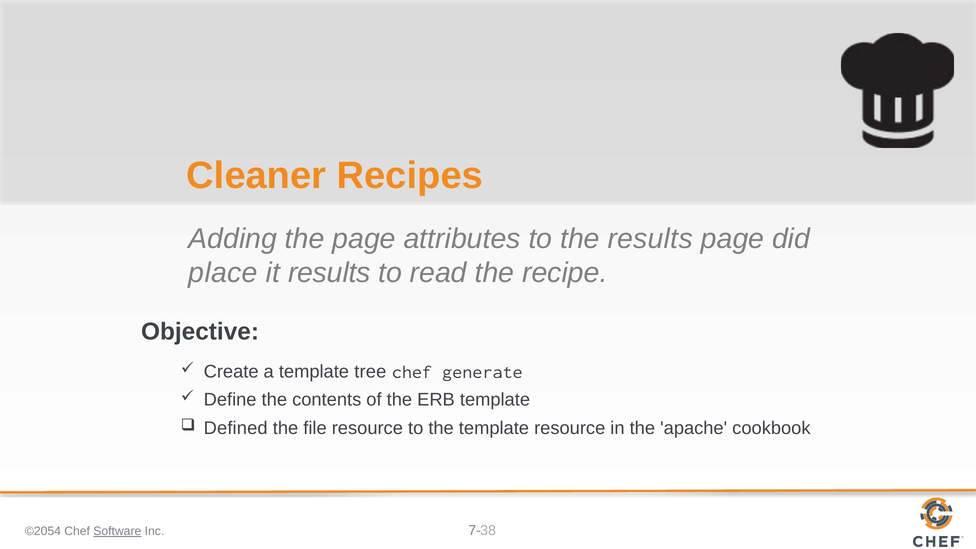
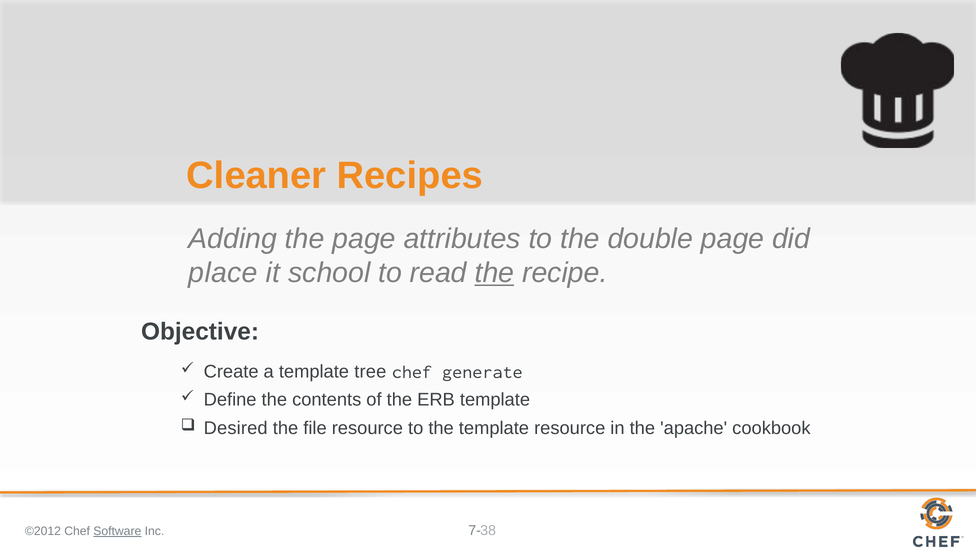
the results: results -> double (650, 239)
it results: results -> school (329, 273)
the underline: none -> present (494, 273)
Defined: Defined -> Desired (236, 428)
©2054: ©2054 -> ©2012 (43, 531)
